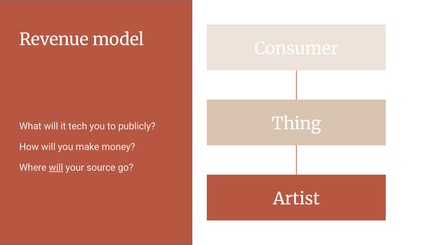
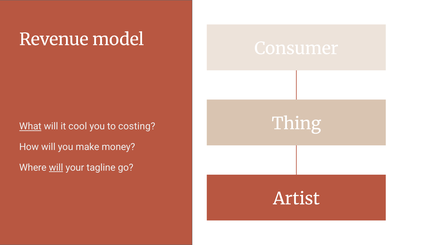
What underline: none -> present (30, 127)
tech: tech -> cool (78, 127)
publicly: publicly -> costing (137, 127)
source: source -> tagline (101, 168)
